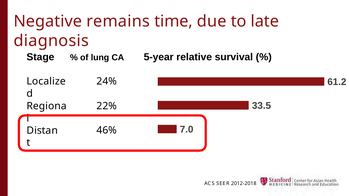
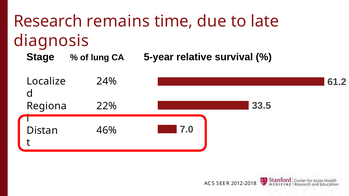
Negative: Negative -> Research (48, 21)
